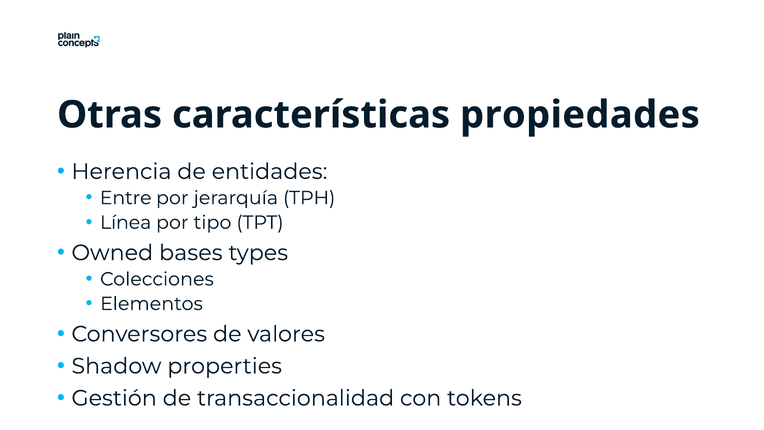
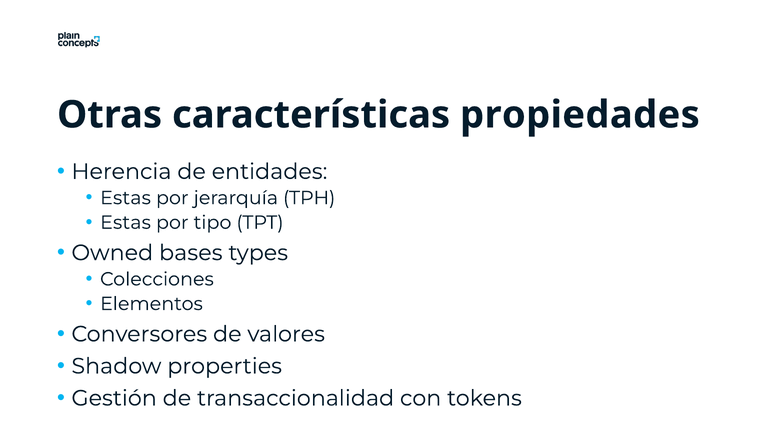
Entre: Entre -> Estas (126, 198)
Línea: Línea -> Estas (126, 222)
